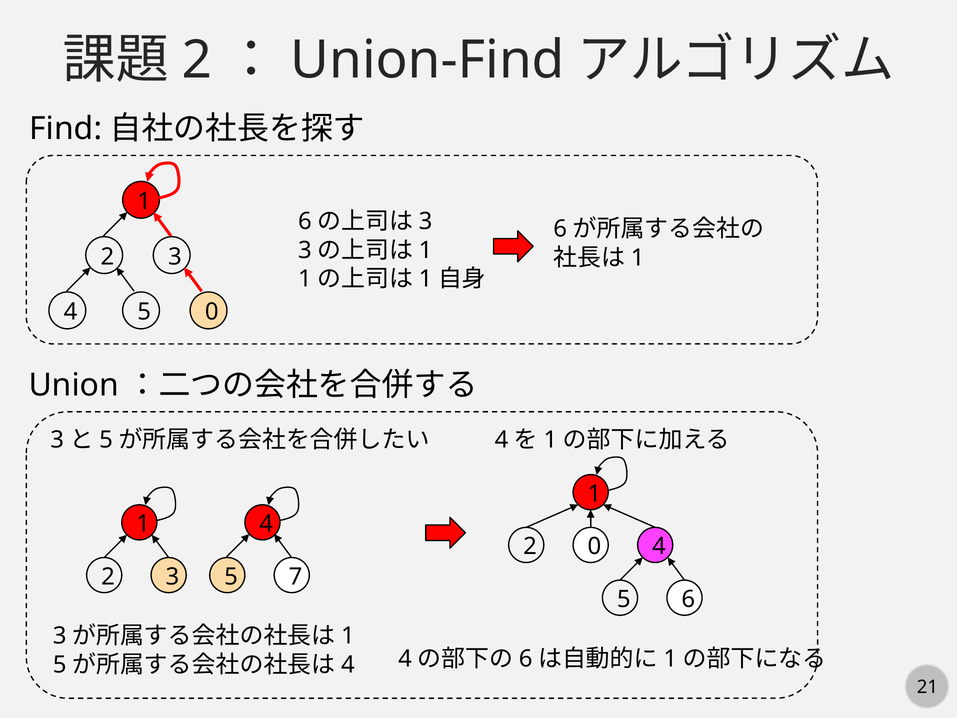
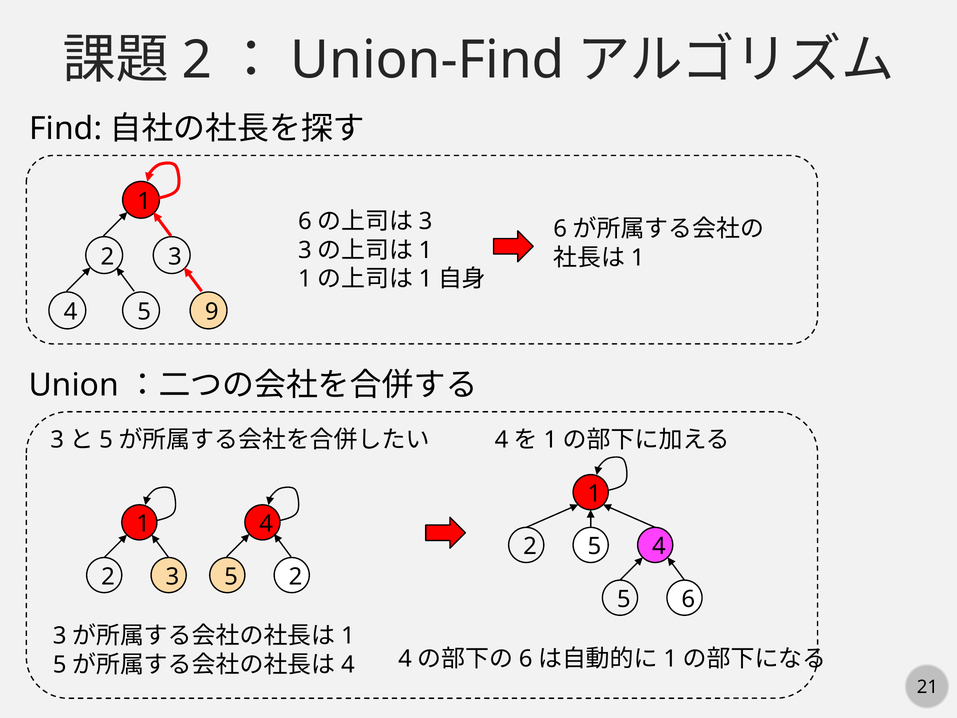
5 0: 0 -> 9 (212, 312)
2 0: 0 -> 5 (594, 546)
5 7: 7 -> 2 (296, 577)
